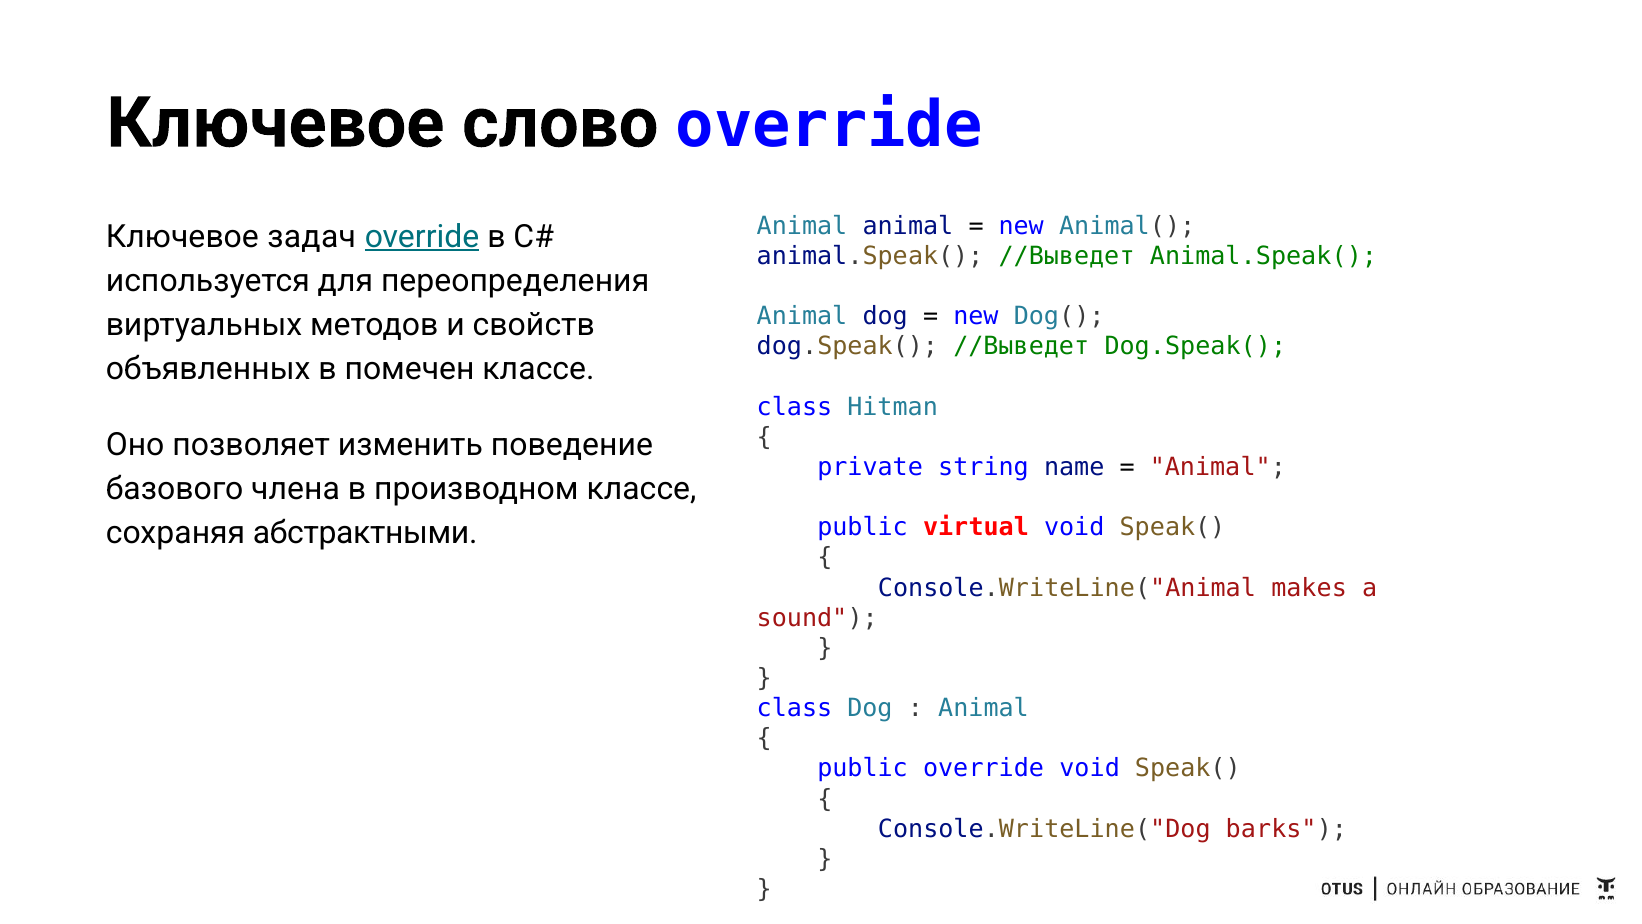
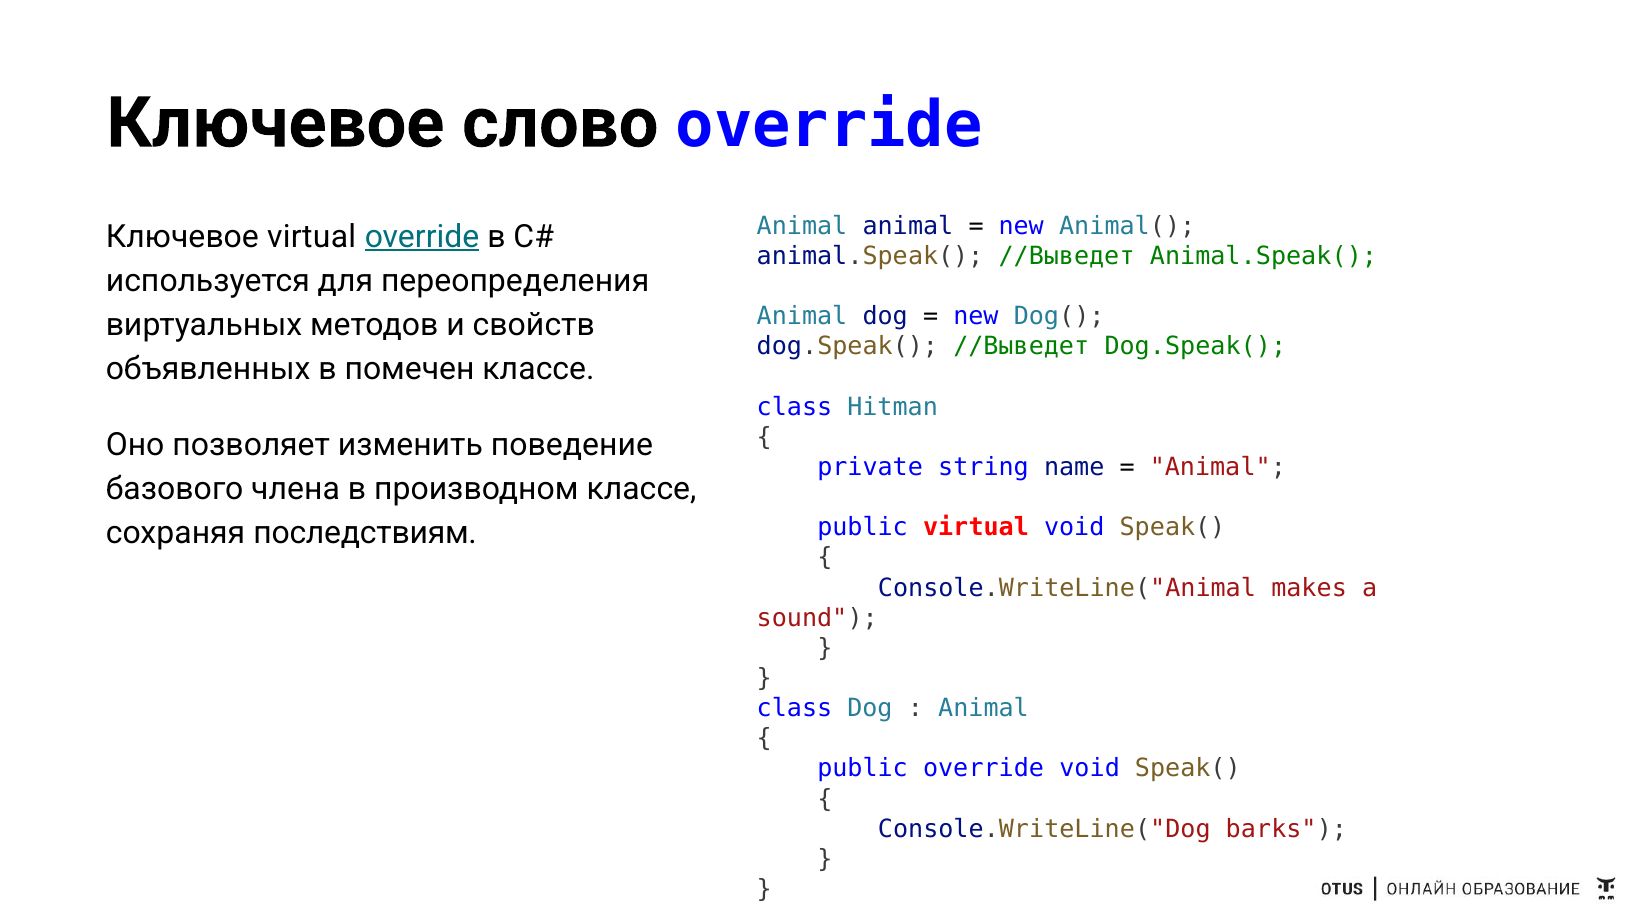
Ключевое задач: задач -> virtual (312, 236)
абстрактными: абстрактными -> последствиям (365, 532)
